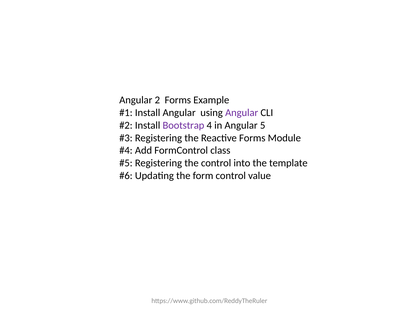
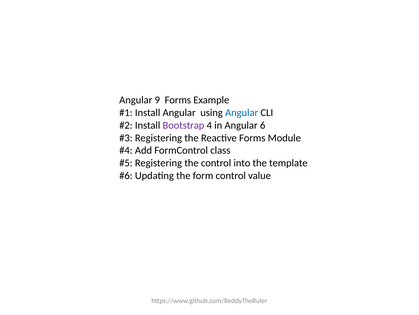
2: 2 -> 9 (157, 100)
Angular colour: purple -> blue (242, 112)
5: 5 -> 6 (263, 125)
